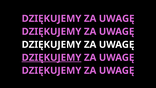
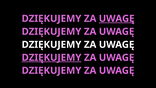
UWAGĘ underline: none -> present (117, 19)
